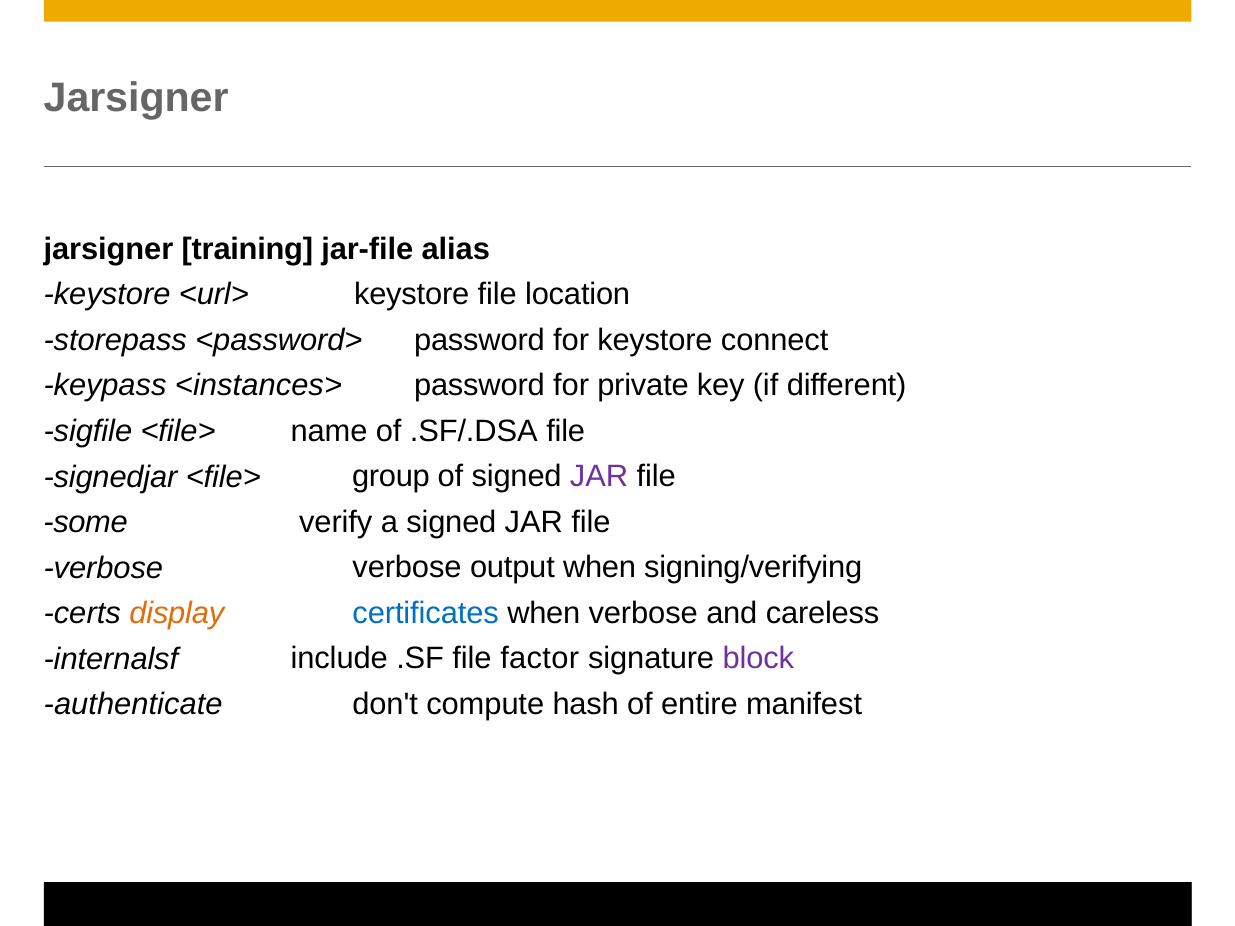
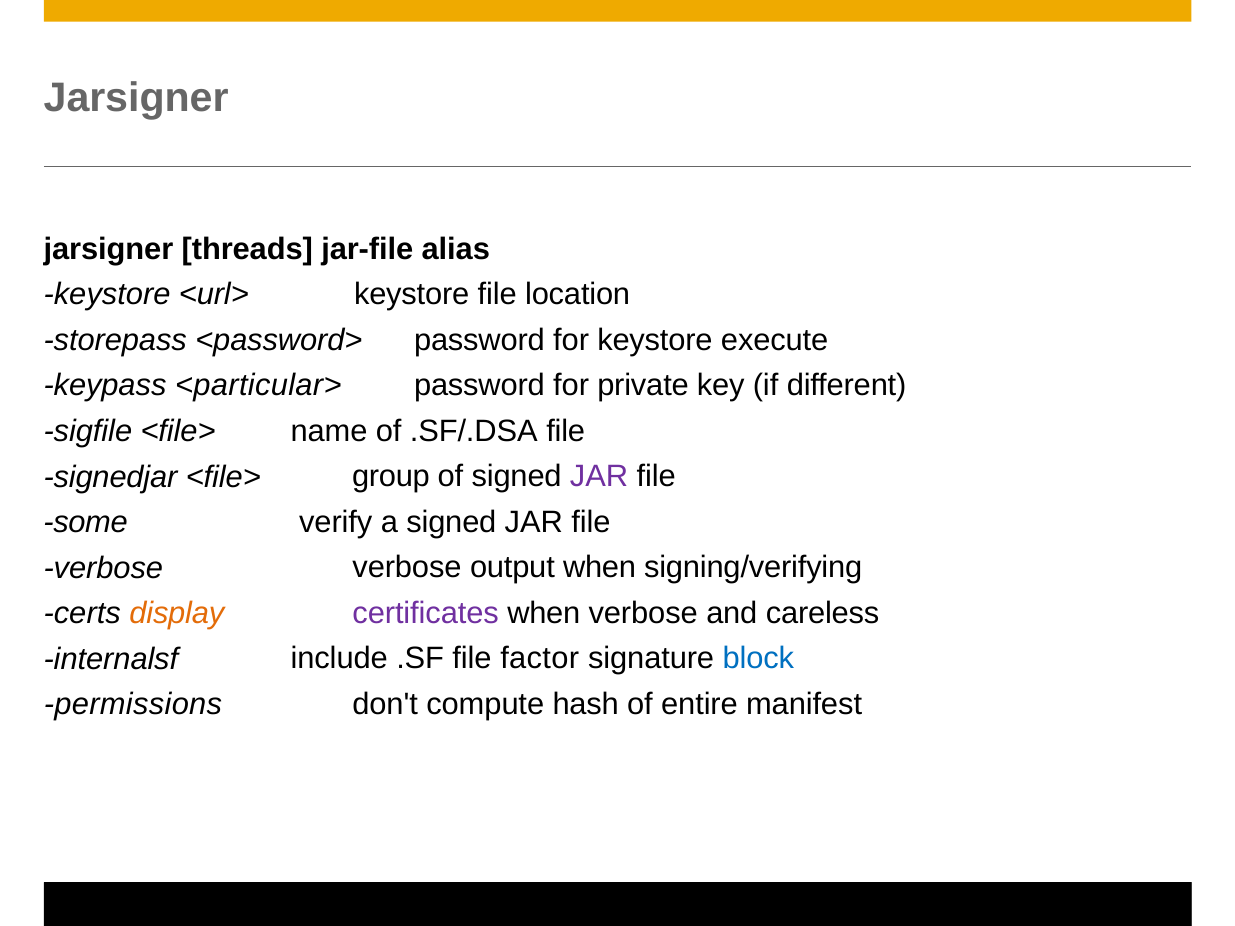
training: training -> threads (247, 249)
connect: connect -> execute (775, 340)
<instances>: <instances> -> <particular> (258, 386)
certificates colour: blue -> purple (426, 613)
block colour: purple -> blue (758, 659)
authenticate: authenticate -> permissions (133, 705)
